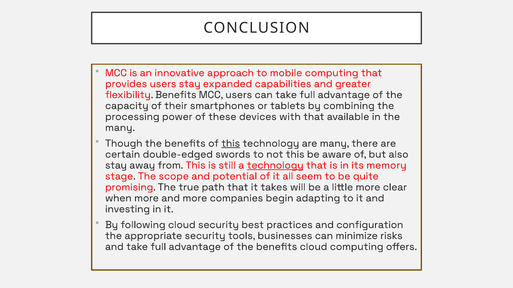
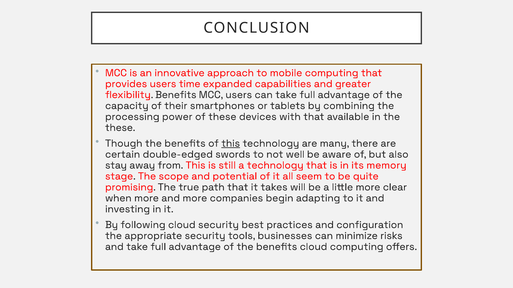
users stay: stay -> time (190, 84)
many: many -> these (120, 128)
not this: this -> well (295, 155)
technology underline: present -> none (275, 166)
